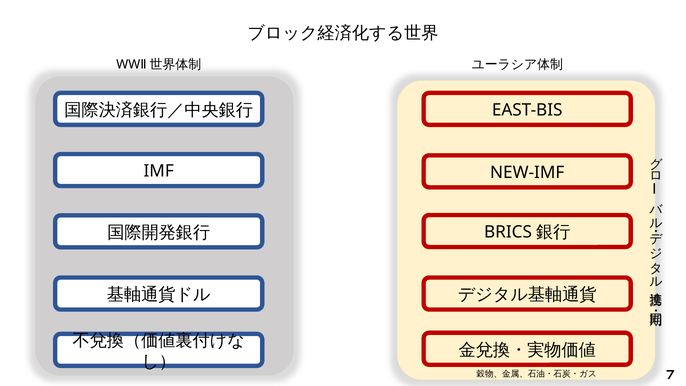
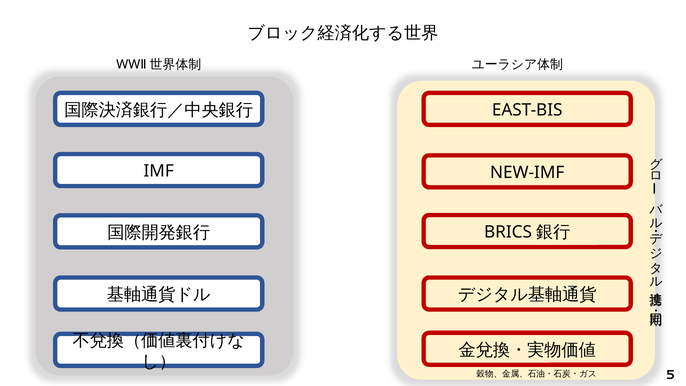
7: 7 -> 5 (670, 375)
